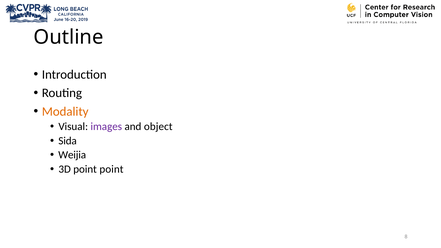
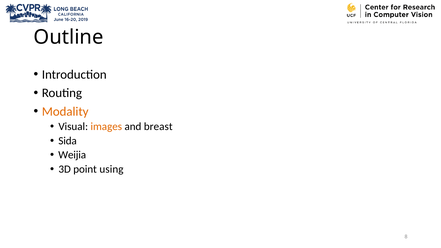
images colour: purple -> orange (106, 127)
object: object -> breast (158, 127)
point point: point -> using (111, 169)
